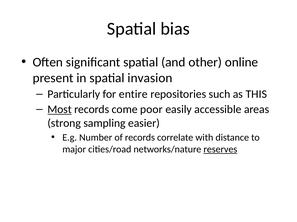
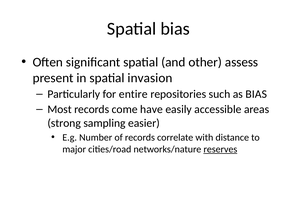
online: online -> assess (242, 62)
as THIS: THIS -> BIAS (256, 94)
Most underline: present -> none (60, 110)
poor: poor -> have (151, 110)
